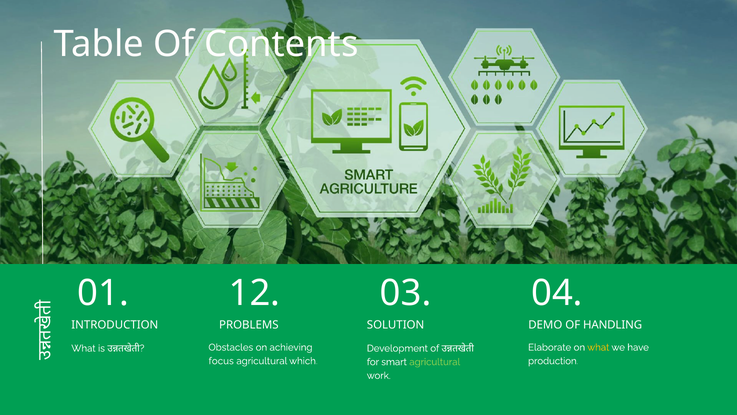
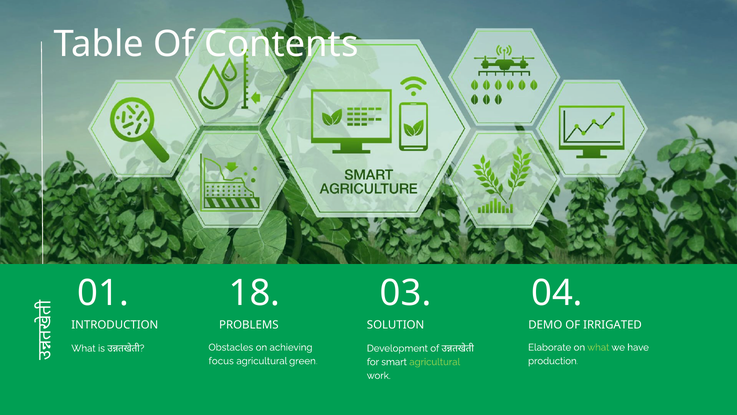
12: 12 -> 18 (254, 293)
HANDLING: HANDLING -> IRRIGATED (613, 325)
what colour: yellow -> light green (598, 347)
which: which -> green (303, 361)
